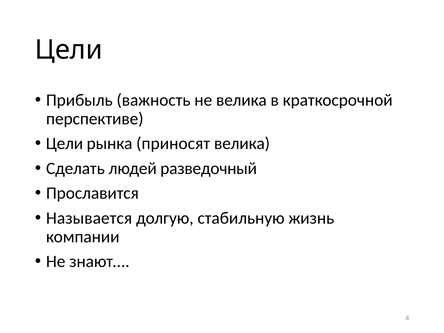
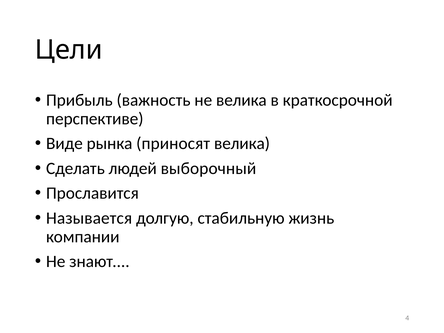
Цели: Цели -> Виде (64, 144)
разведочный: разведочный -> выборочный (208, 168)
